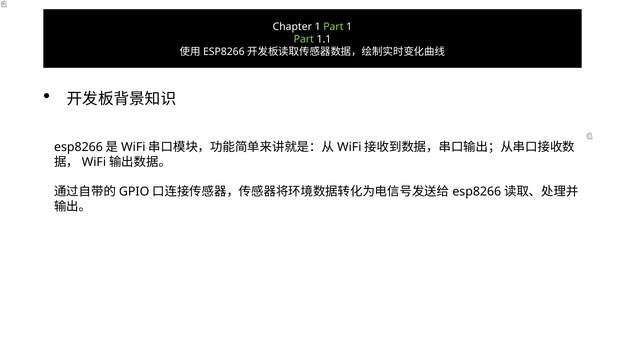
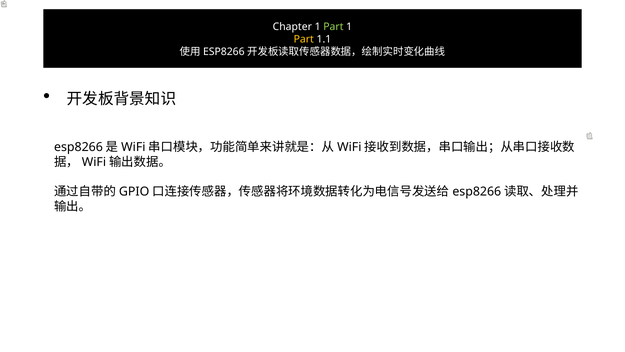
Part colour: light green -> yellow (304, 39)
